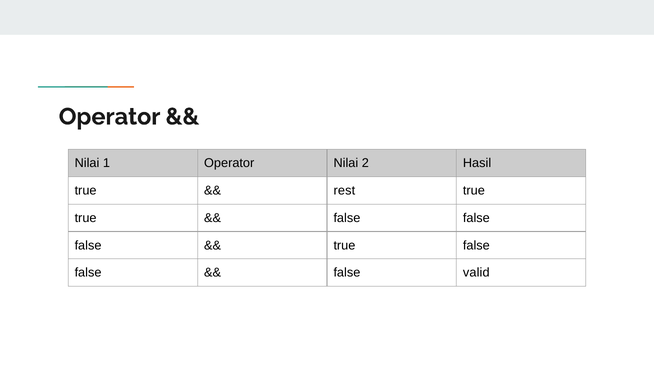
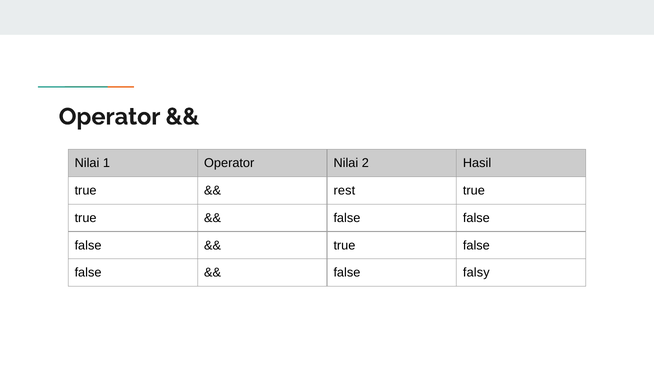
valid: valid -> falsy (476, 273)
